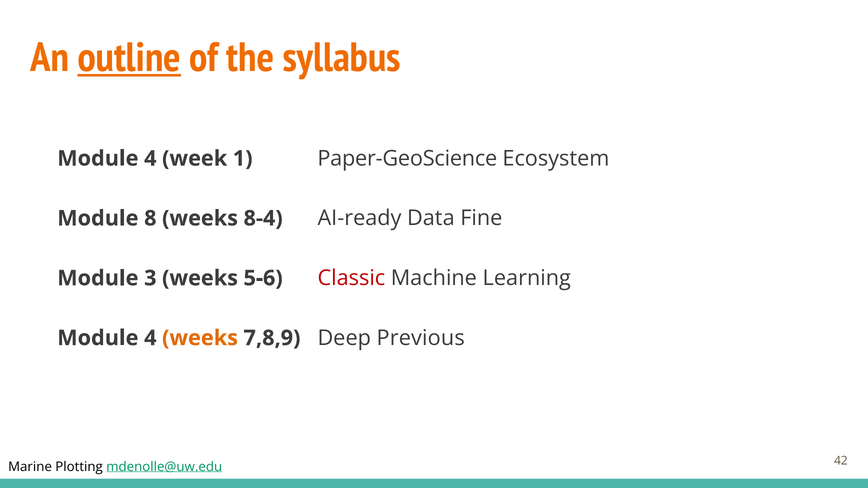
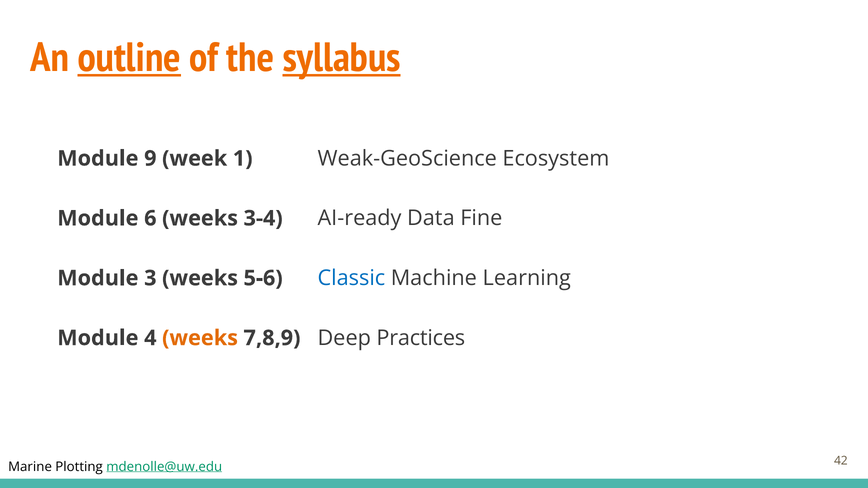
syllabus underline: none -> present (342, 58)
4: 4 -> 9 (150, 159)
Paper-GeoScience: Paper-GeoScience -> Weak-GeoScience (407, 159)
8: 8 -> 6 (150, 218)
8-4: 8-4 -> 3-4 (263, 218)
Classic colour: red -> blue (351, 278)
Previous: Previous -> Practices (421, 338)
